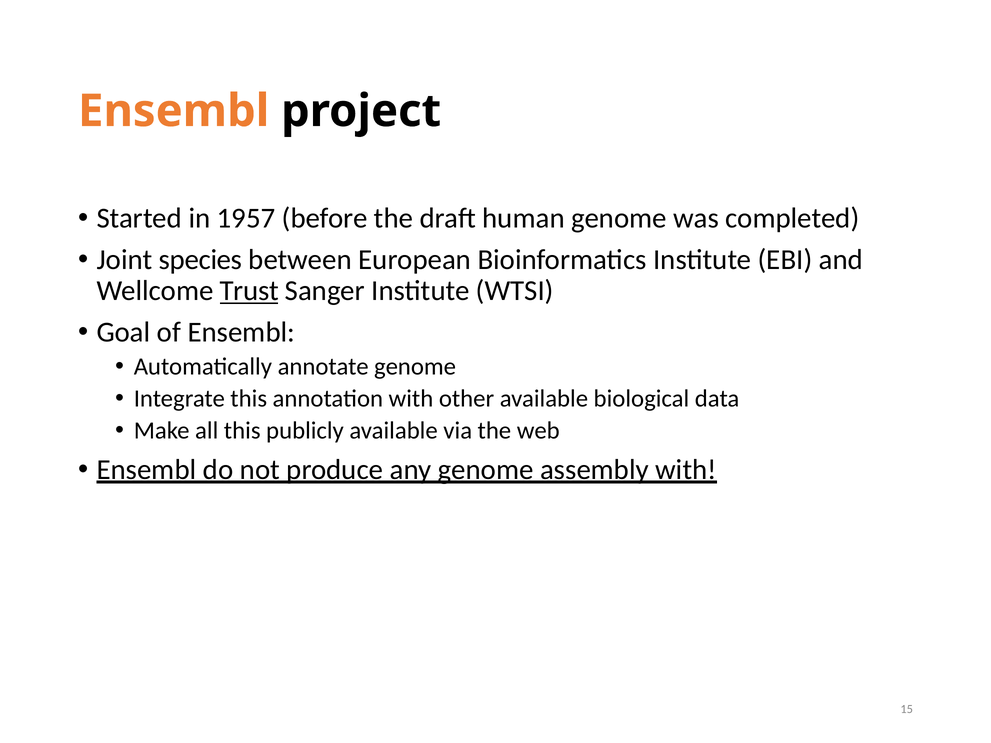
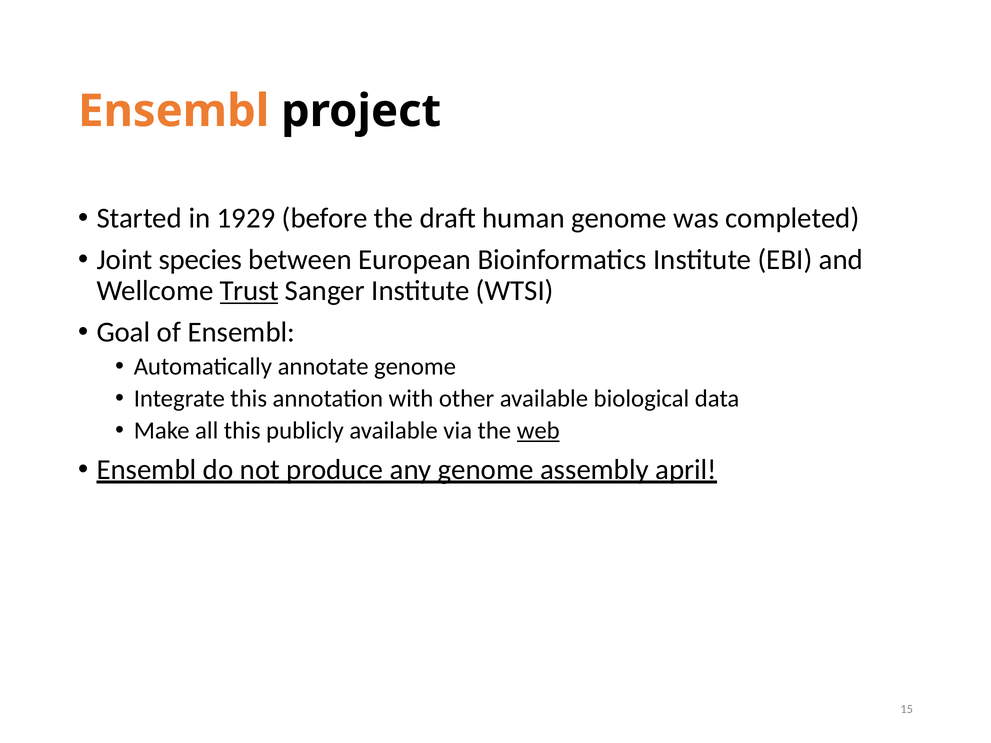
1957: 1957 -> 1929 (246, 218)
web underline: none -> present (538, 431)
assembly with: with -> april (686, 470)
